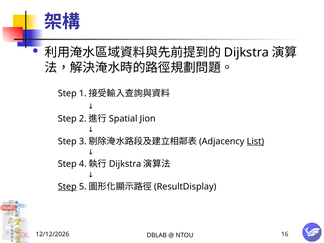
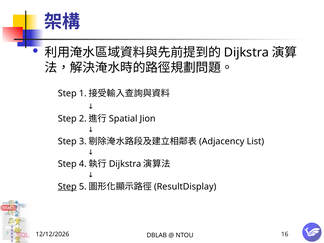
List underline: present -> none (255, 141)
